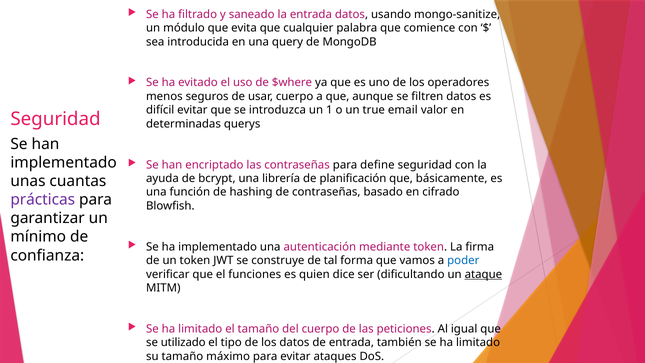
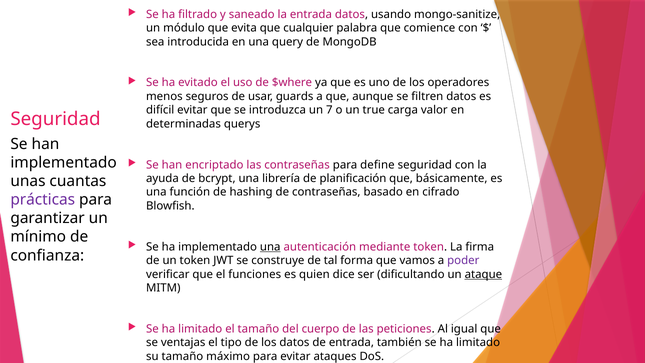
usar cuerpo: cuerpo -> guards (295, 96)
1: 1 -> 7 (329, 110)
email: email -> carga (403, 110)
una underline: none -> present (270, 247)
poder colour: blue -> purple (463, 260)
utilizado: utilizado -> ventajas (183, 342)
